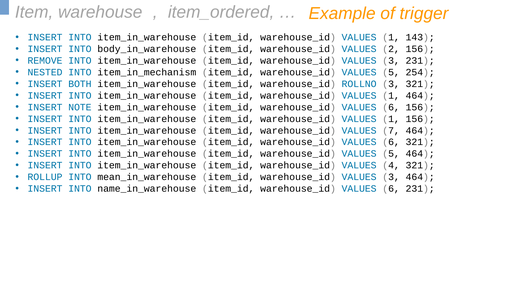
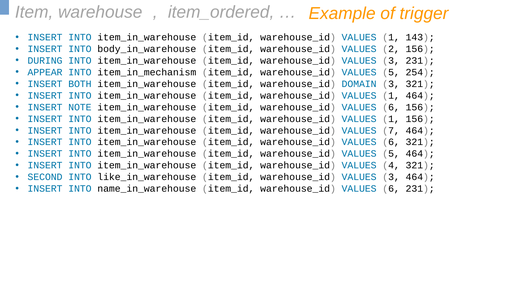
REMOVE: REMOVE -> DURING (45, 61)
NESTED: NESTED -> APPEAR (45, 72)
ROLLNO: ROLLNO -> DOMAIN (359, 84)
ROLLUP: ROLLUP -> SECOND (45, 177)
mean_in_warehouse: mean_in_warehouse -> like_in_warehouse (147, 177)
